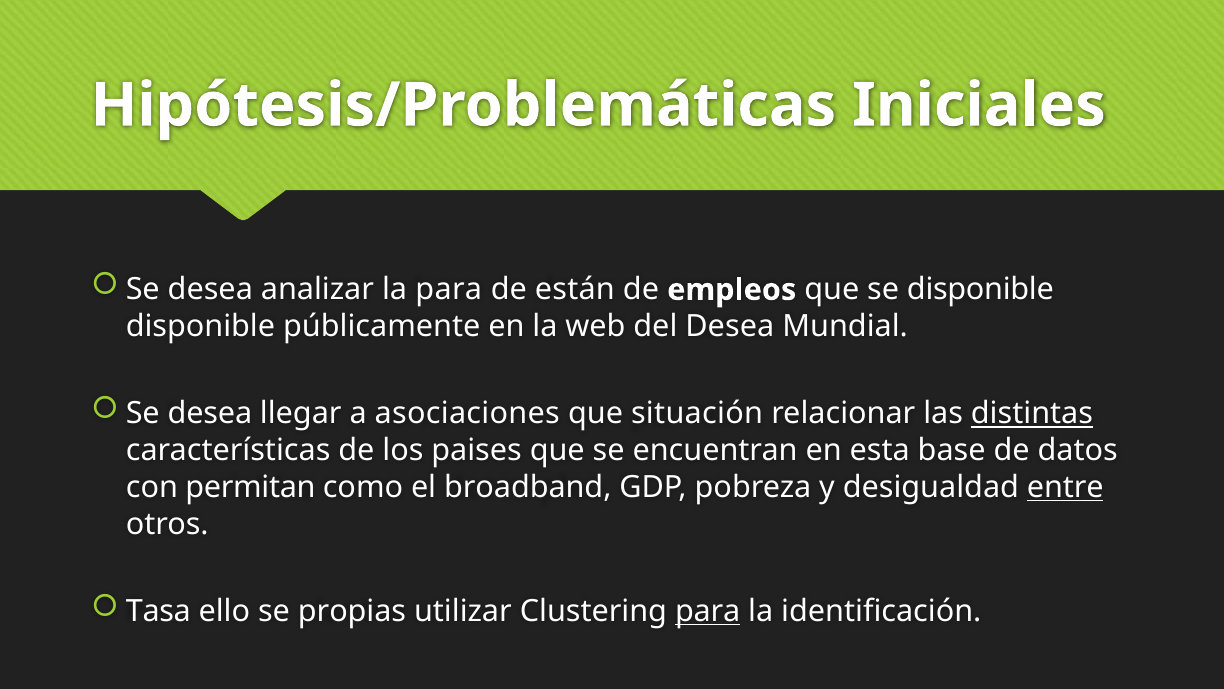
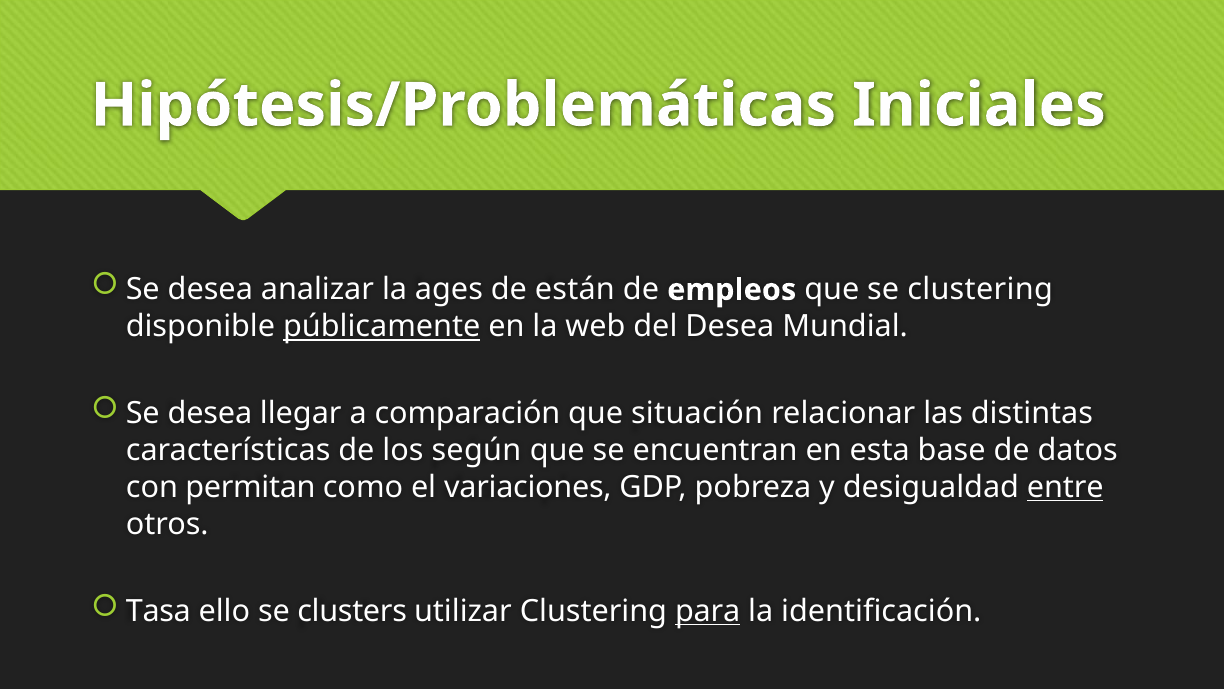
la para: para -> ages (449, 290)
se disponible: disponible -> clustering (980, 290)
públicamente underline: none -> present (382, 326)
asociaciones: asociaciones -> comparación (468, 414)
distintas underline: present -> none (1032, 414)
paises: paises -> según (476, 450)
broadband: broadband -> variaciones (528, 487)
propias: propias -> clusters (352, 611)
